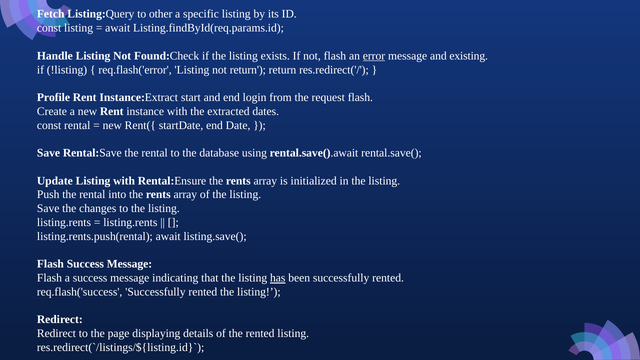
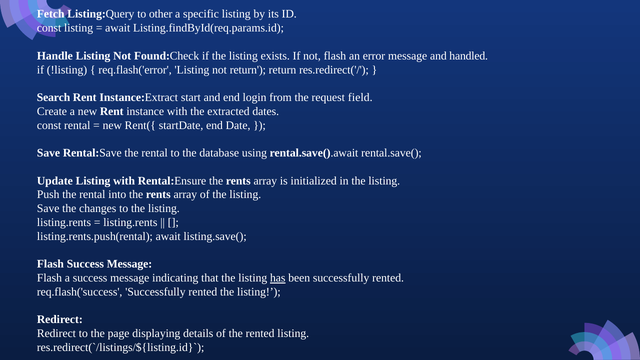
error underline: present -> none (374, 56)
existing: existing -> handled (469, 56)
Profile: Profile -> Search (54, 97)
request flash: flash -> field (360, 97)
